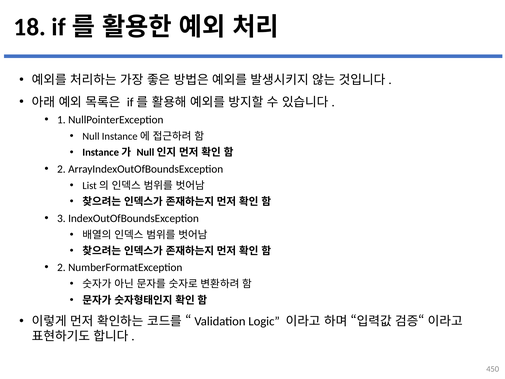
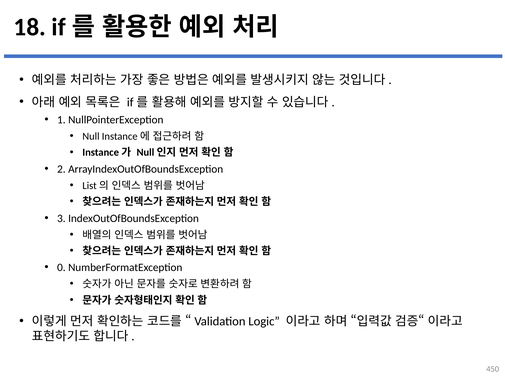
2: 2 -> 0 (61, 267)
